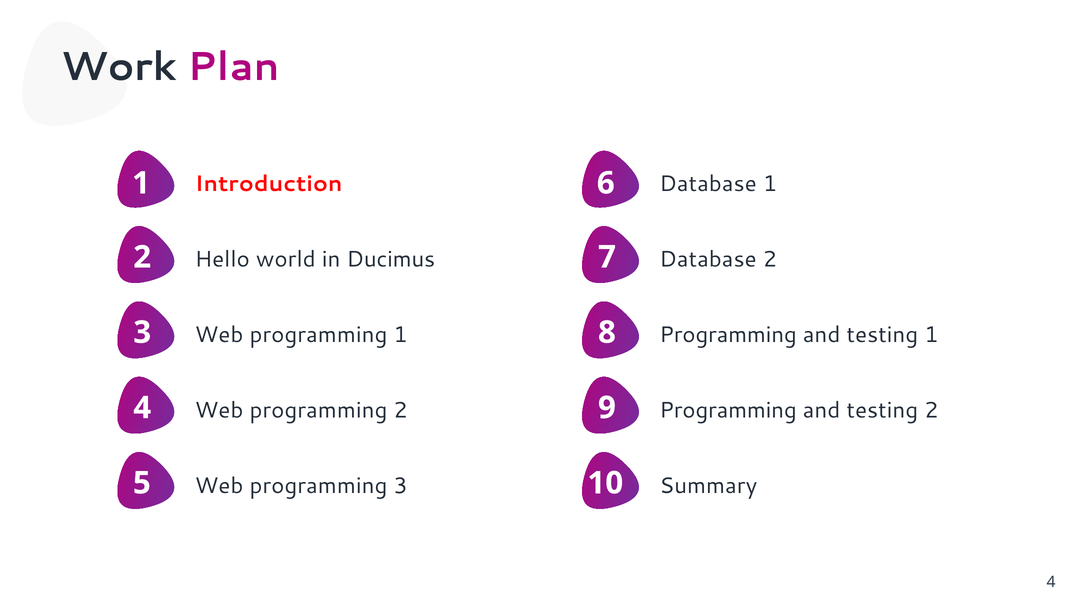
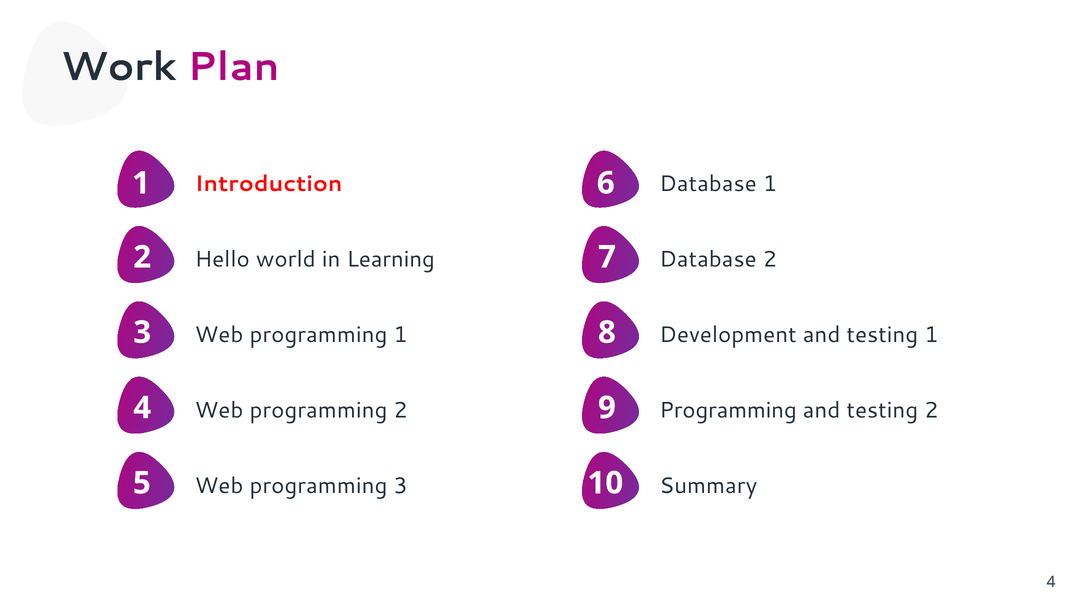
Ducimus: Ducimus -> Learning (391, 259)
Programming: Programming -> Development (728, 335)
